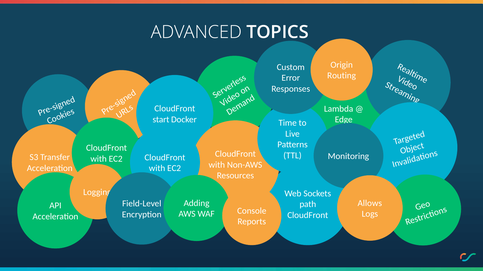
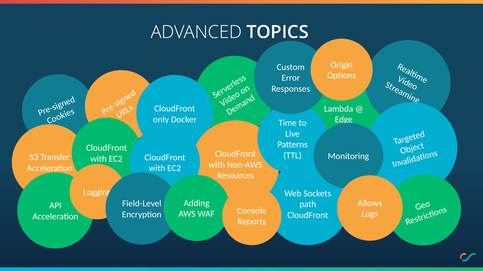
Routing: Routing -> Options (342, 76)
start: start -> only (161, 120)
